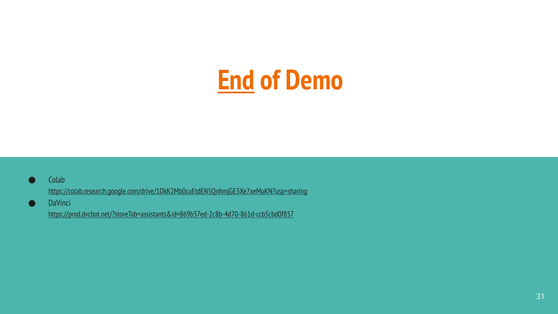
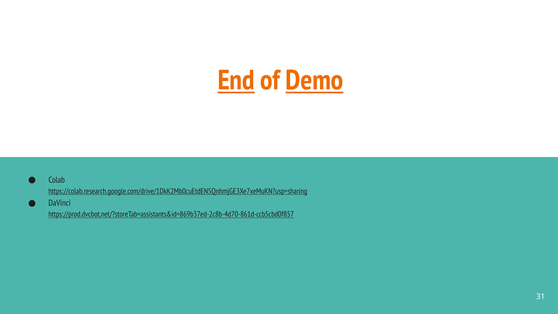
Demo underline: none -> present (314, 80)
